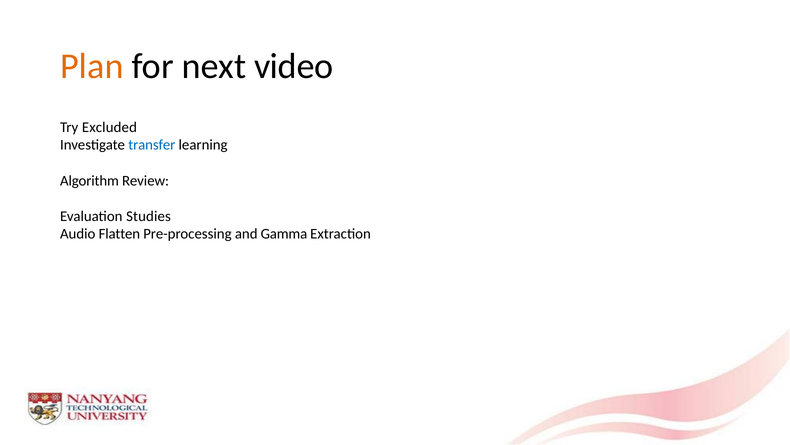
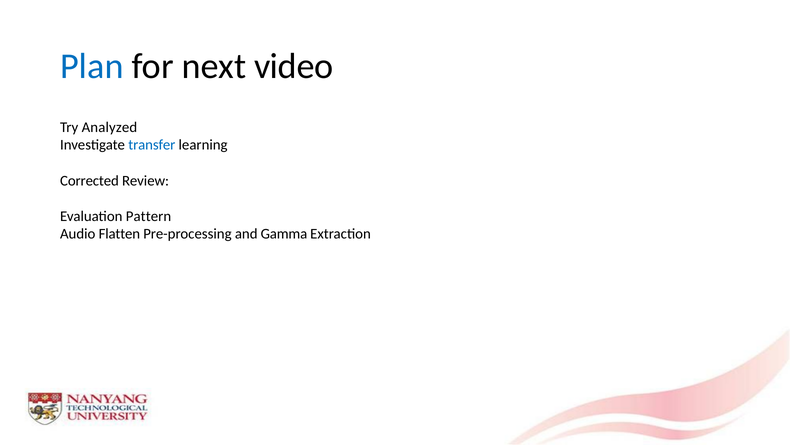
Plan colour: orange -> blue (92, 66)
Excluded: Excluded -> Analyzed (109, 127)
Algorithm: Algorithm -> Corrected (89, 180)
Studies: Studies -> Pattern (149, 216)
